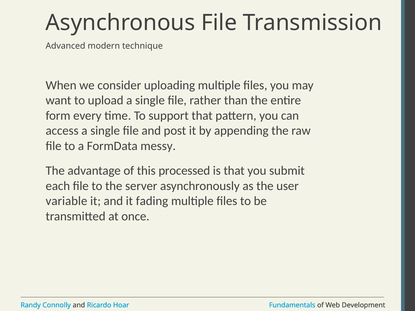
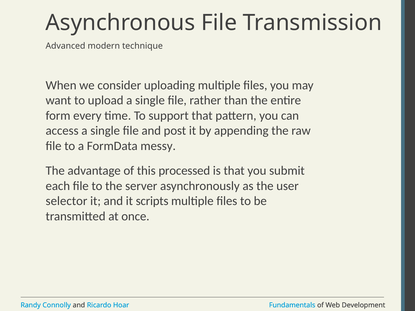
variable: variable -> selector (67, 201)
fading: fading -> scripts (152, 201)
